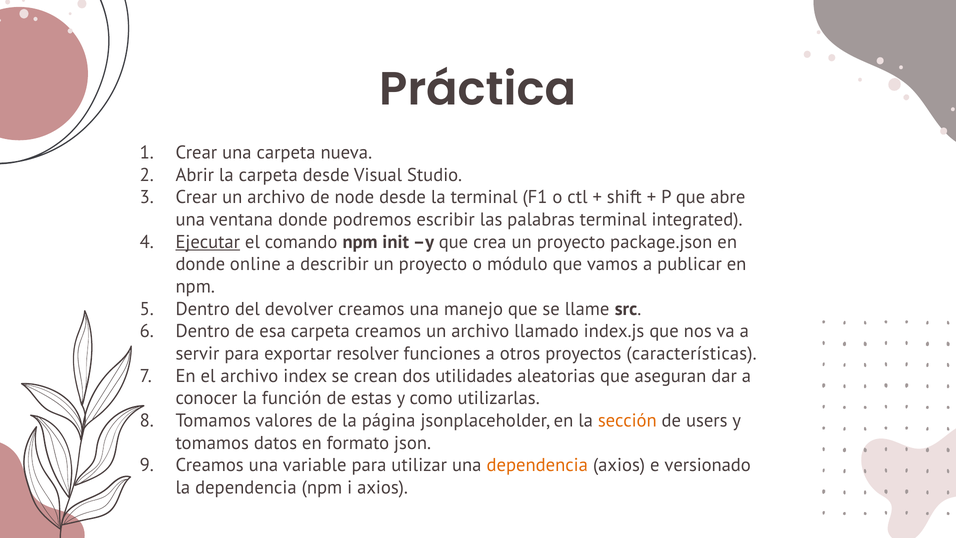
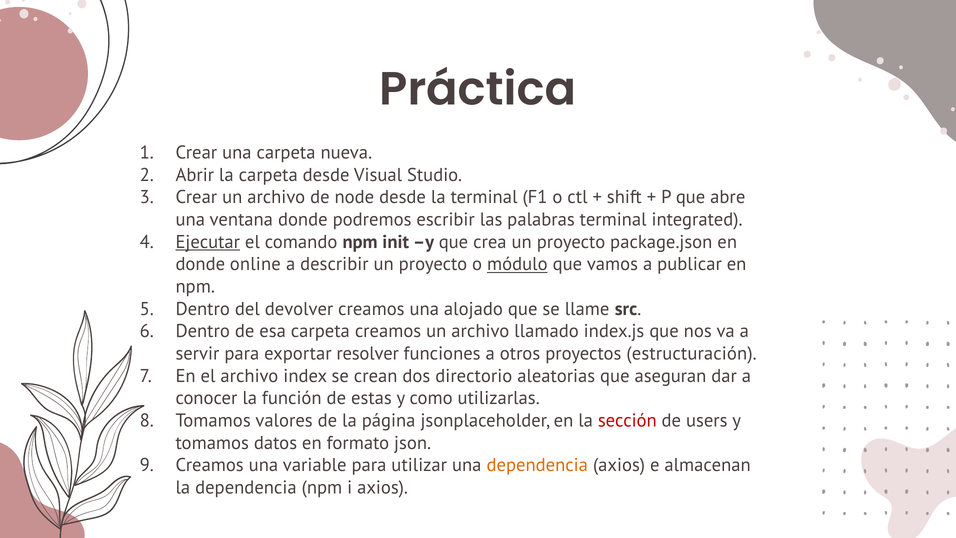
módulo underline: none -> present (517, 264)
manejo: manejo -> alojado (473, 309)
características: características -> estructuración (692, 353)
utilidades: utilidades -> directorio (474, 376)
sección colour: orange -> red (627, 420)
versionado: versionado -> almacenan (708, 465)
